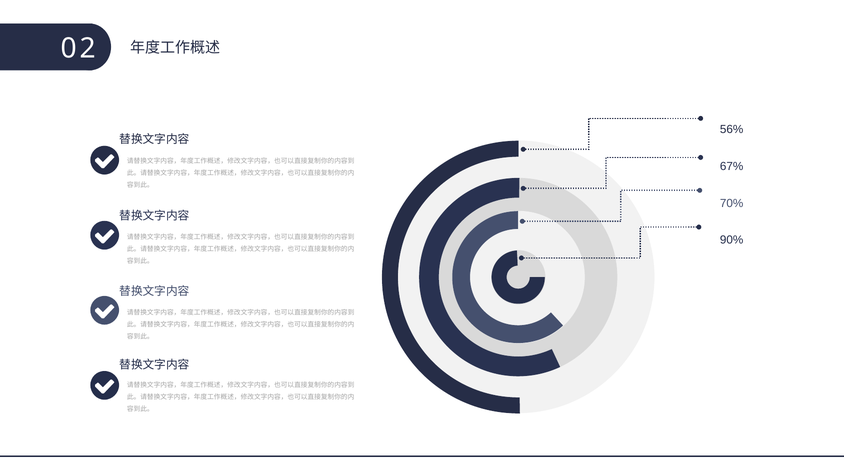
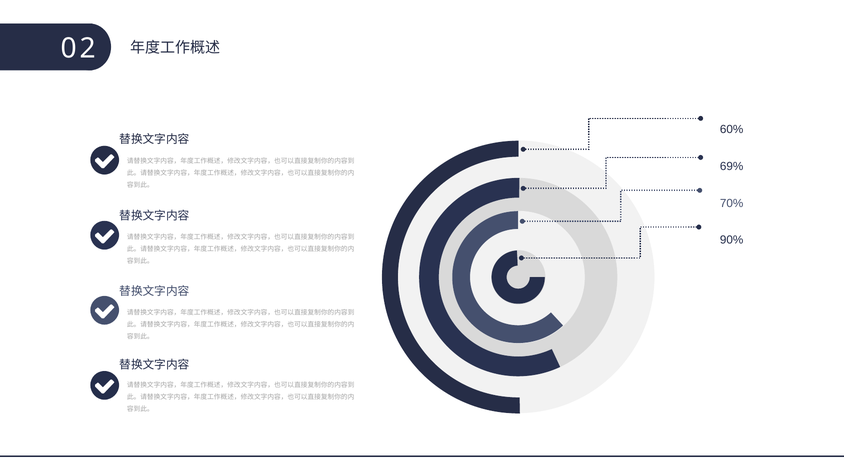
56%: 56% -> 60% (732, 129)
67%: 67% -> 69% (732, 166)
